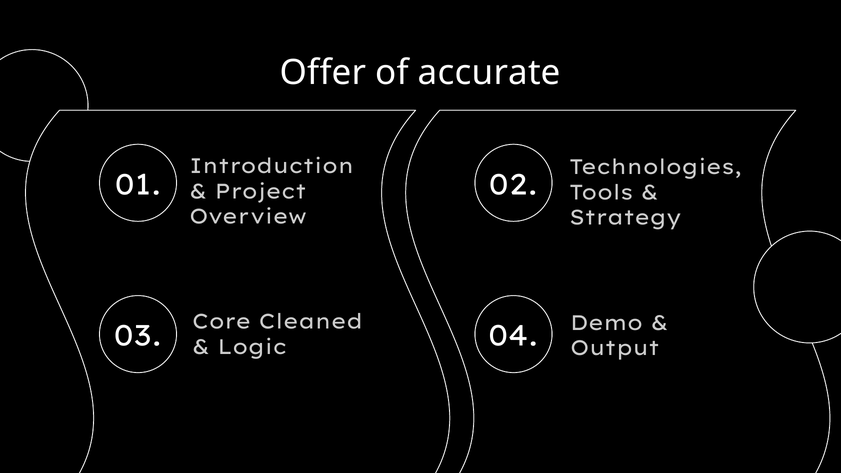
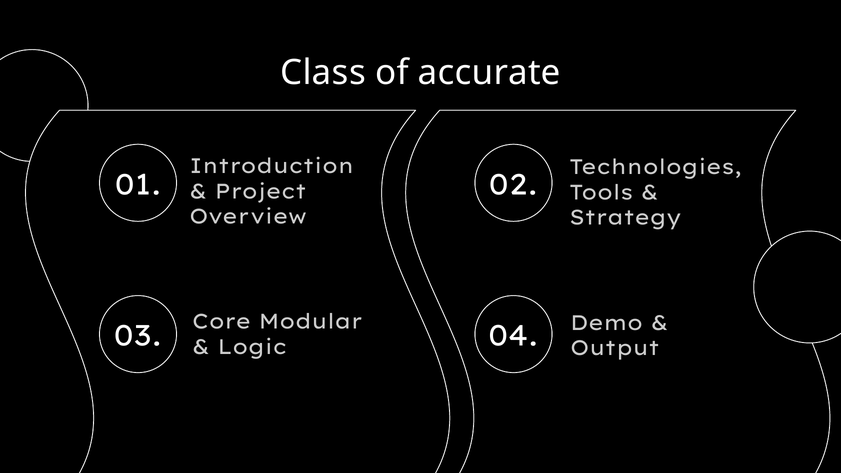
Offer: Offer -> Class (323, 73)
Cleaned: Cleaned -> Modular (311, 322)
